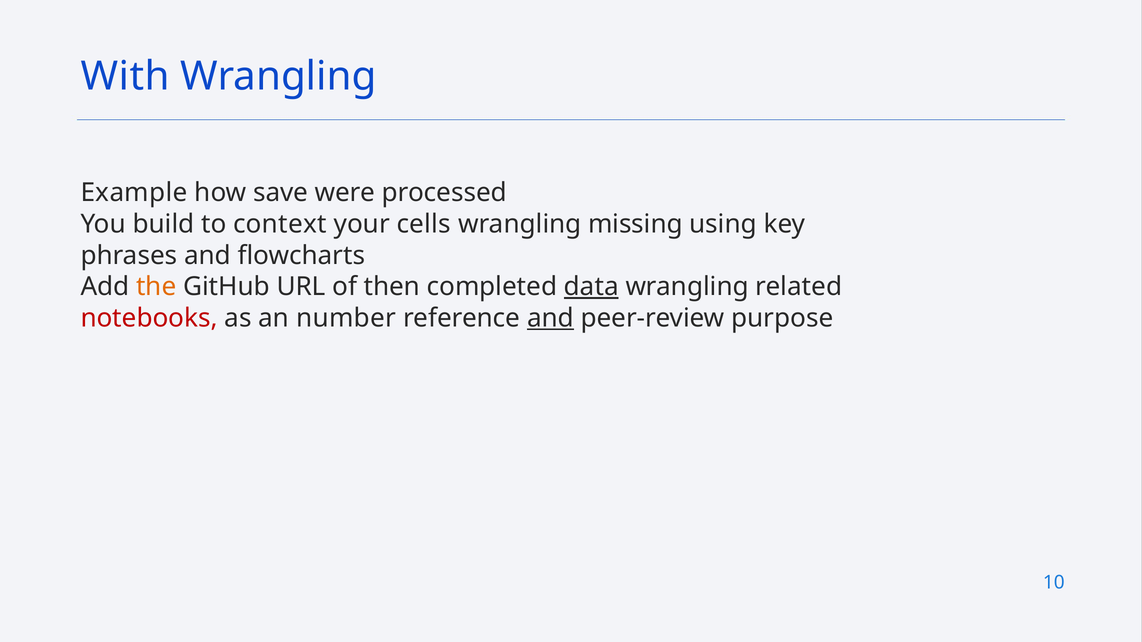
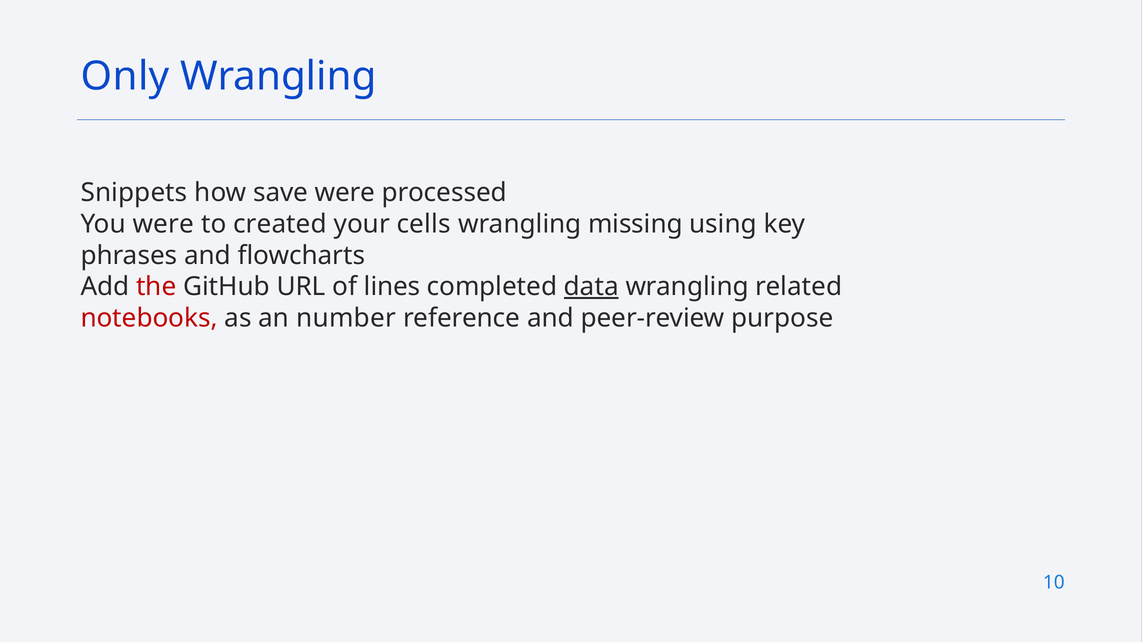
With: With -> Only (125, 76)
Example: Example -> Snippets (134, 193)
You build: build -> were (163, 224)
context: context -> created (280, 224)
the colour: orange -> red (156, 287)
then: then -> lines (392, 287)
and underline: present -> none (550, 318)
